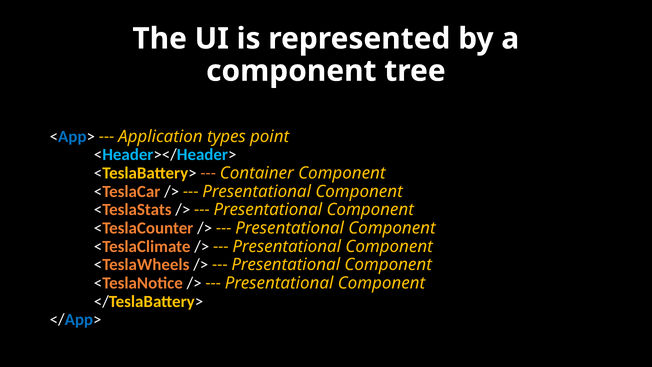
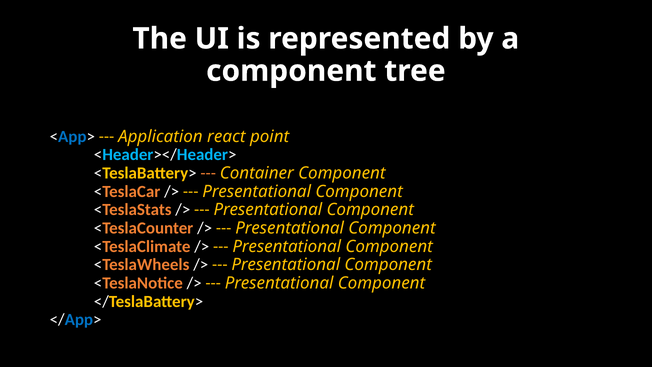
types: types -> react (226, 136)
